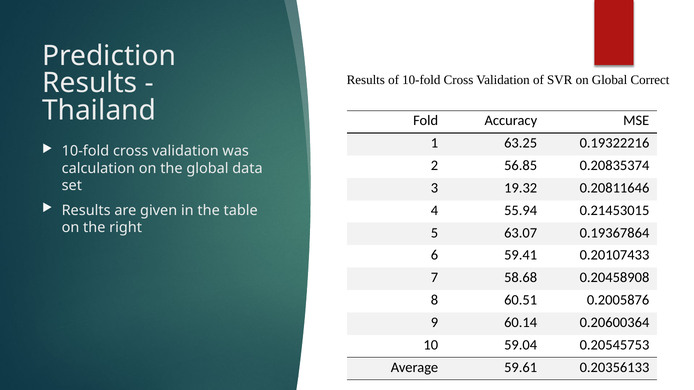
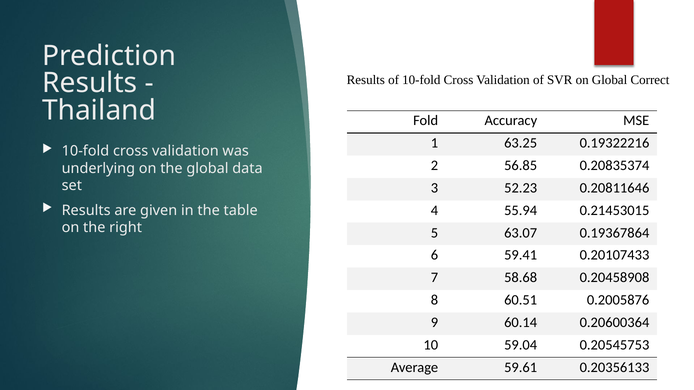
calculation: calculation -> underlying (98, 168)
19.32: 19.32 -> 52.23 (521, 188)
